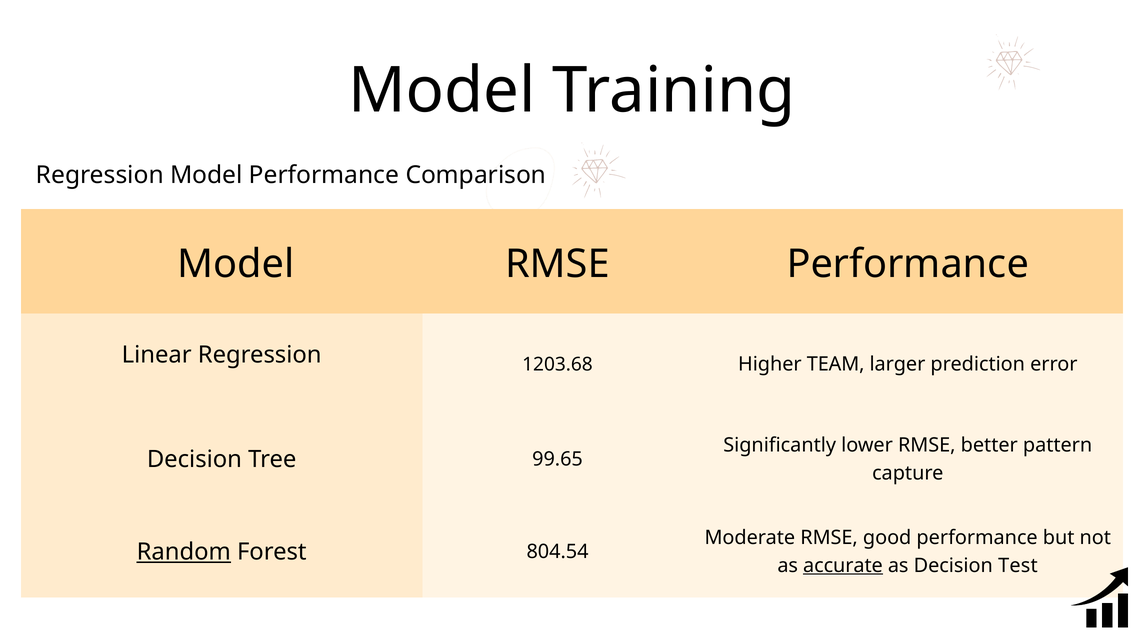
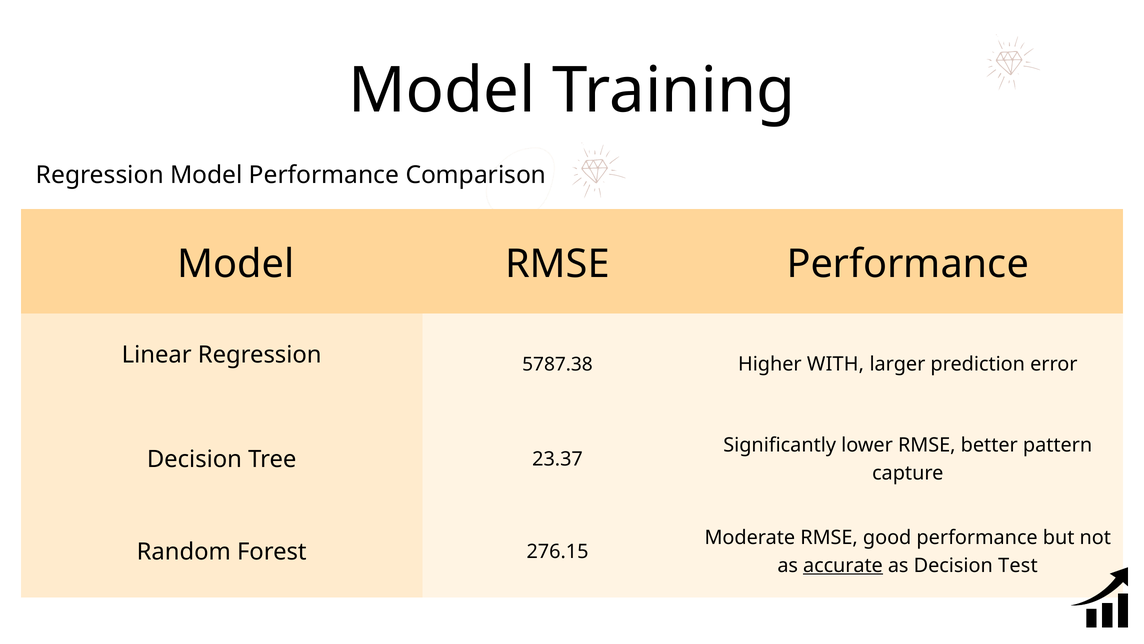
1203.68: 1203.68 -> 5787.38 (557, 364)
TEAM: TEAM -> WITH (836, 364)
99.65: 99.65 -> 23.37 (558, 459)
Random underline: present -> none (184, 552)
804.54: 804.54 -> 276.15 (558, 551)
